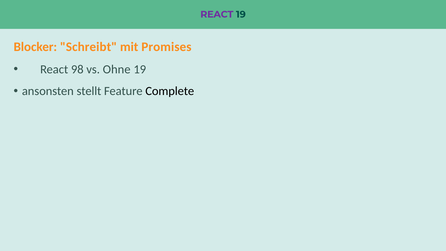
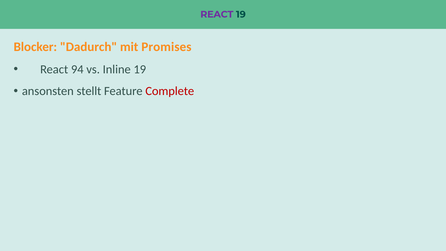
Schreibt: Schreibt -> Dadurch (89, 47)
98: 98 -> 94 (77, 69)
Ohne: Ohne -> Inline (117, 69)
Complete colour: black -> red (170, 91)
